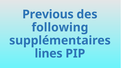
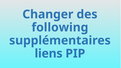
Previous: Previous -> Changer (48, 14)
lines: lines -> liens (49, 54)
